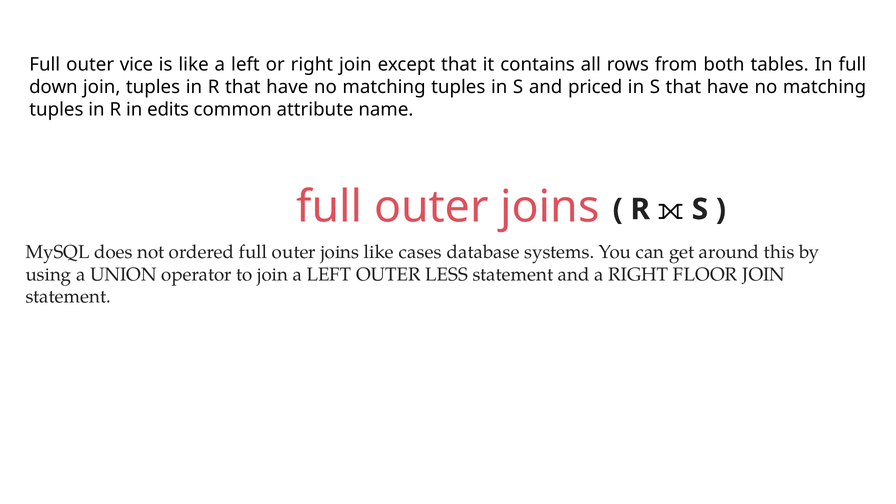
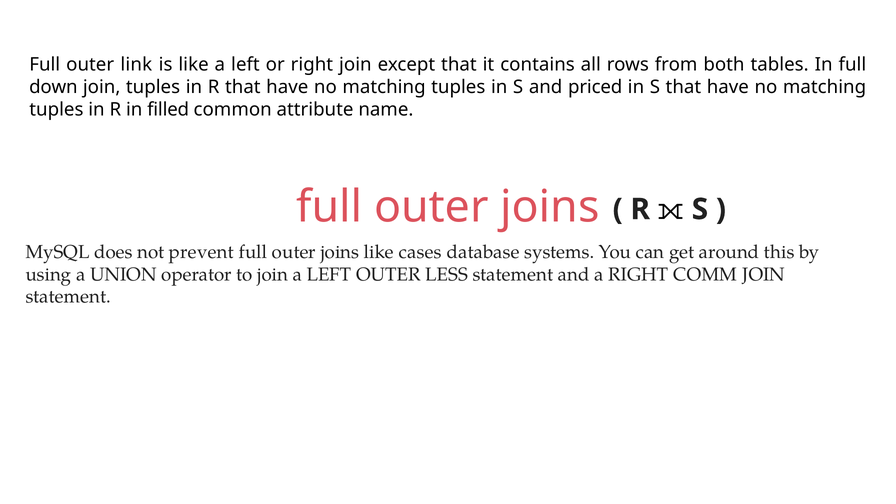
vice: vice -> link (136, 65)
edits: edits -> filled (168, 109)
ordered: ordered -> prevent (201, 252)
FLOOR: FLOOR -> COMM (705, 274)
